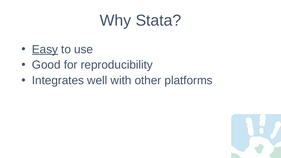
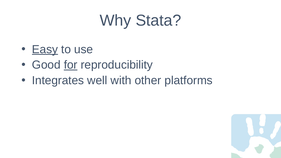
for underline: none -> present (71, 65)
